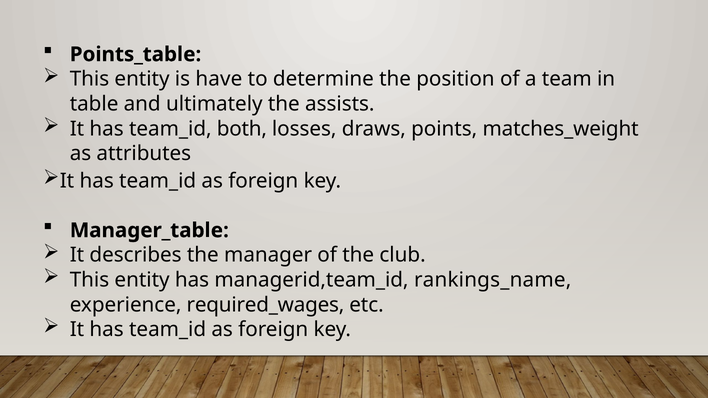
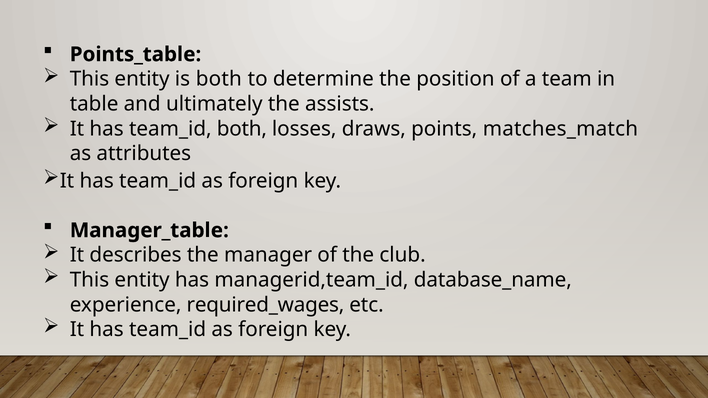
is have: have -> both (219, 79)
matches_weight: matches_weight -> matches_match (560, 129)
rankings_name: rankings_name -> database_name (493, 280)
